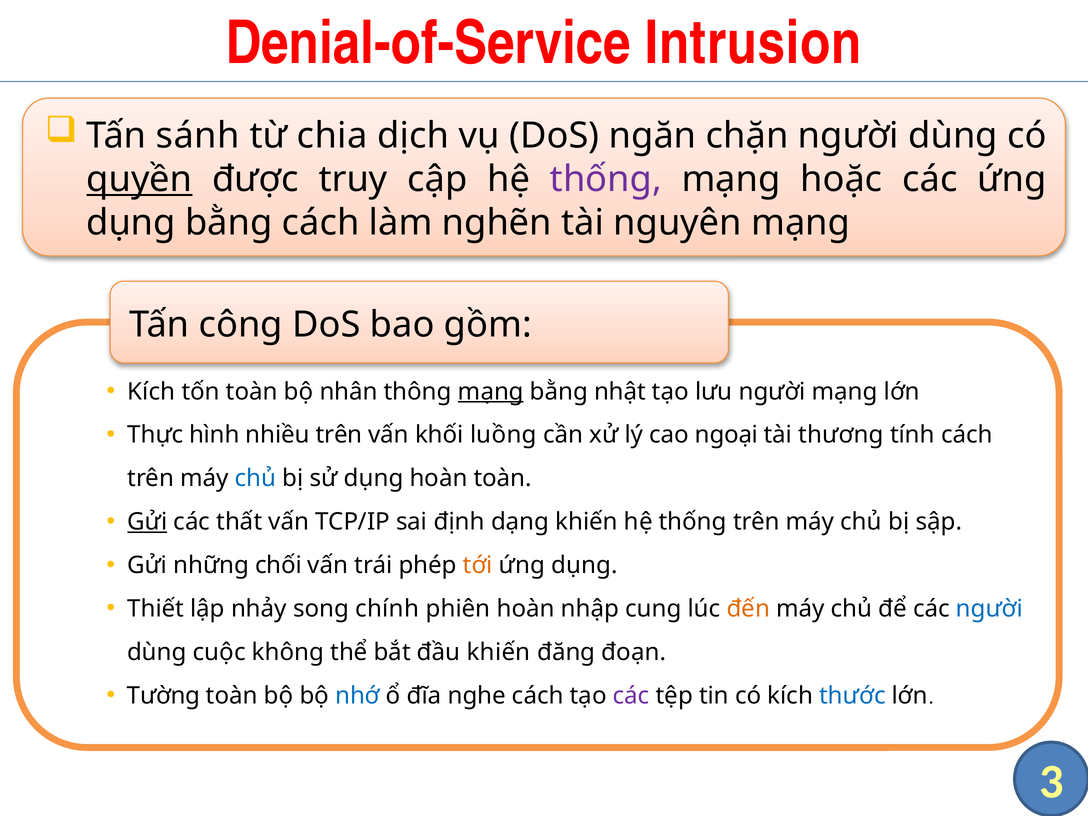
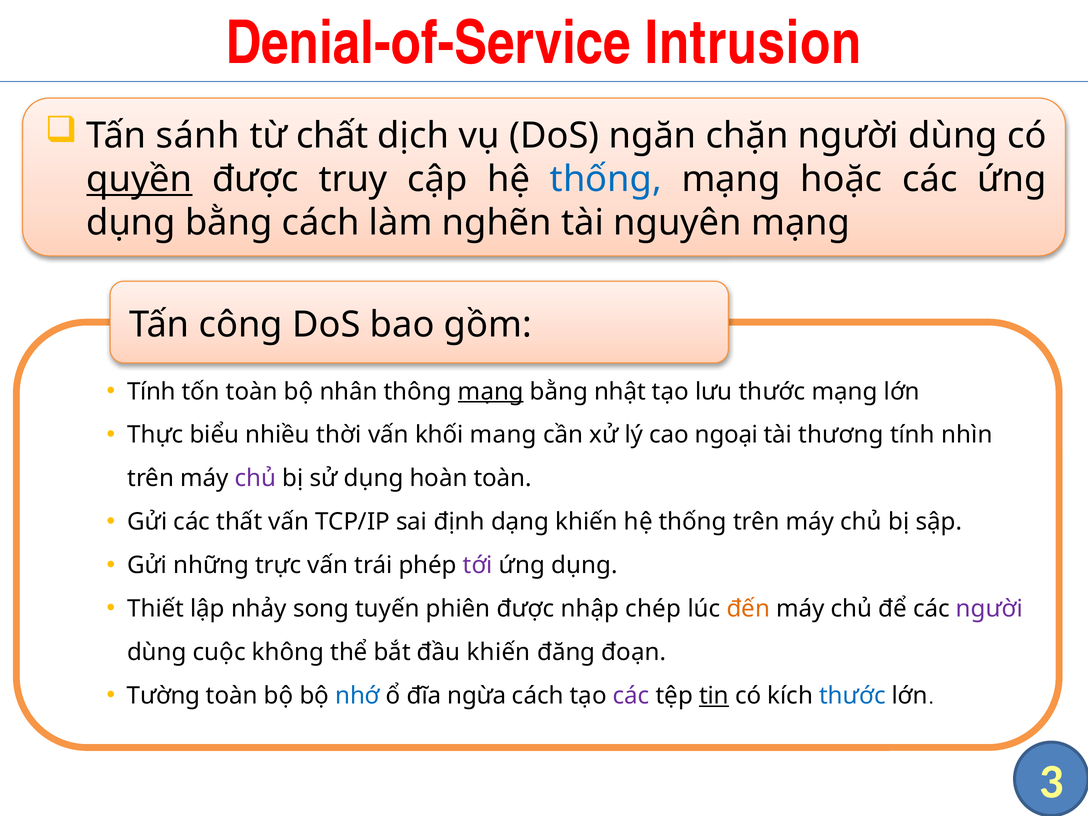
chia: chia -> chất (332, 136)
thống colour: purple -> blue (606, 179)
Kích: Kích -> Tính (151, 392)
lưu người: người -> thước (772, 392)
hình: hình -> biểu (214, 435)
nhiều trên: trên -> thời (339, 435)
luồng: luồng -> mang (503, 435)
tính cách: cách -> nhìn (967, 435)
chủ colour: blue -> purple (255, 479)
Gửi underline: present -> none (147, 522)
chối: chối -> trực (278, 565)
tới colour: orange -> purple (478, 565)
chính: chính -> tuyến (387, 609)
phiên hoàn: hoàn -> được (526, 609)
cung: cung -> chép (653, 609)
người colour: blue -> purple (989, 609)
nghe: nghe -> ngừa (477, 696)
tin underline: none -> present (714, 696)
